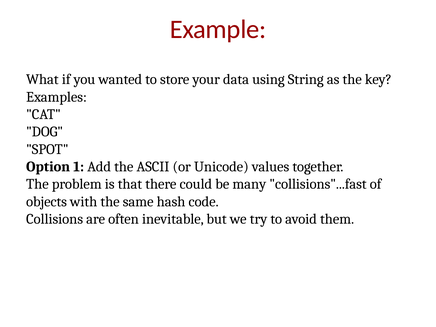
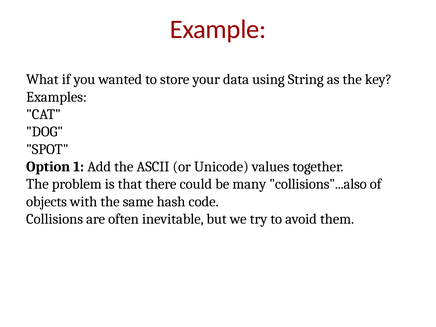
collisions"...fast: collisions"...fast -> collisions"...also (318, 184)
